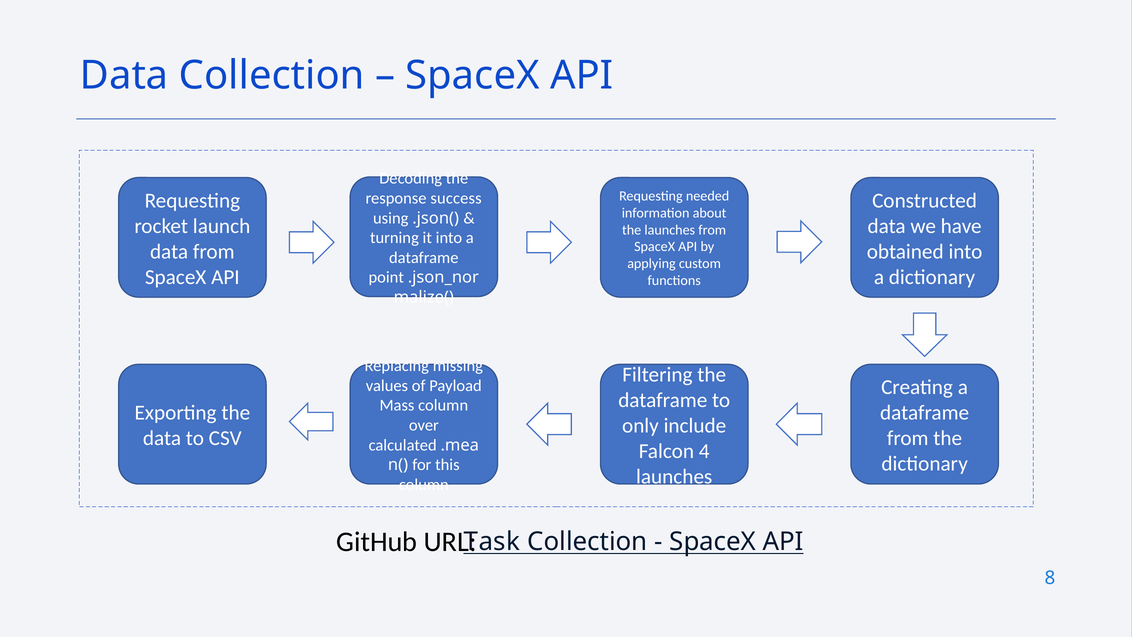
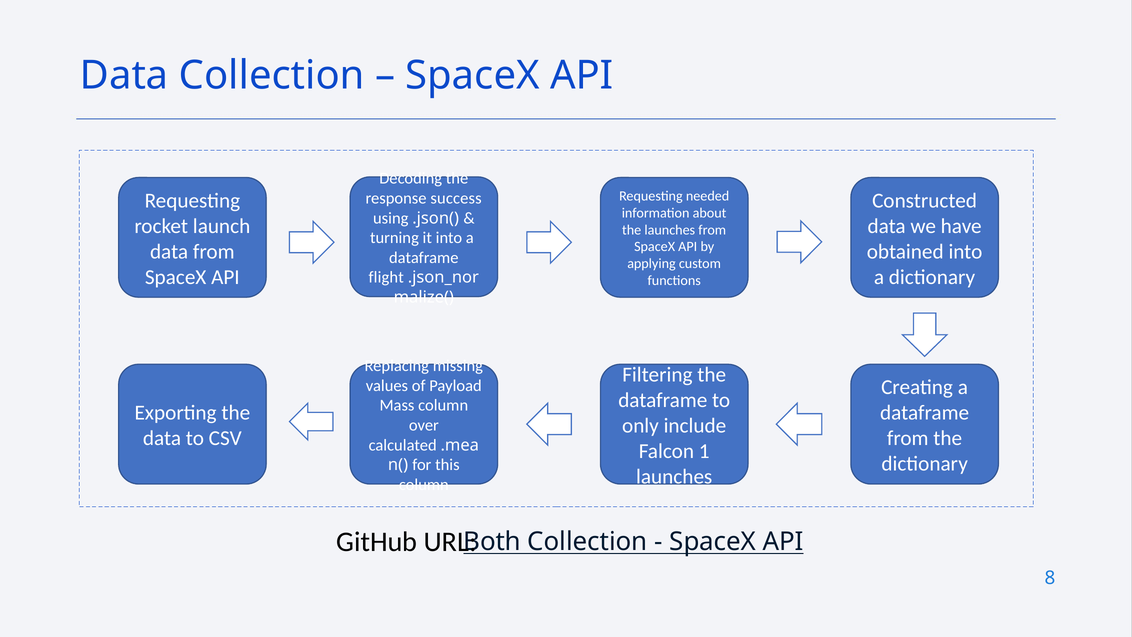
point: point -> flight (386, 277)
4: 4 -> 1 (704, 451)
Task: Task -> Both (492, 542)
